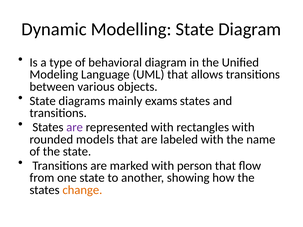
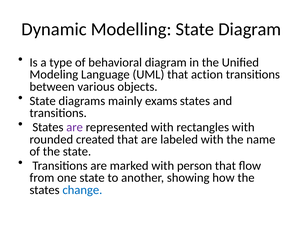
allows: allows -> action (207, 75)
models: models -> created (95, 140)
change colour: orange -> blue (82, 190)
